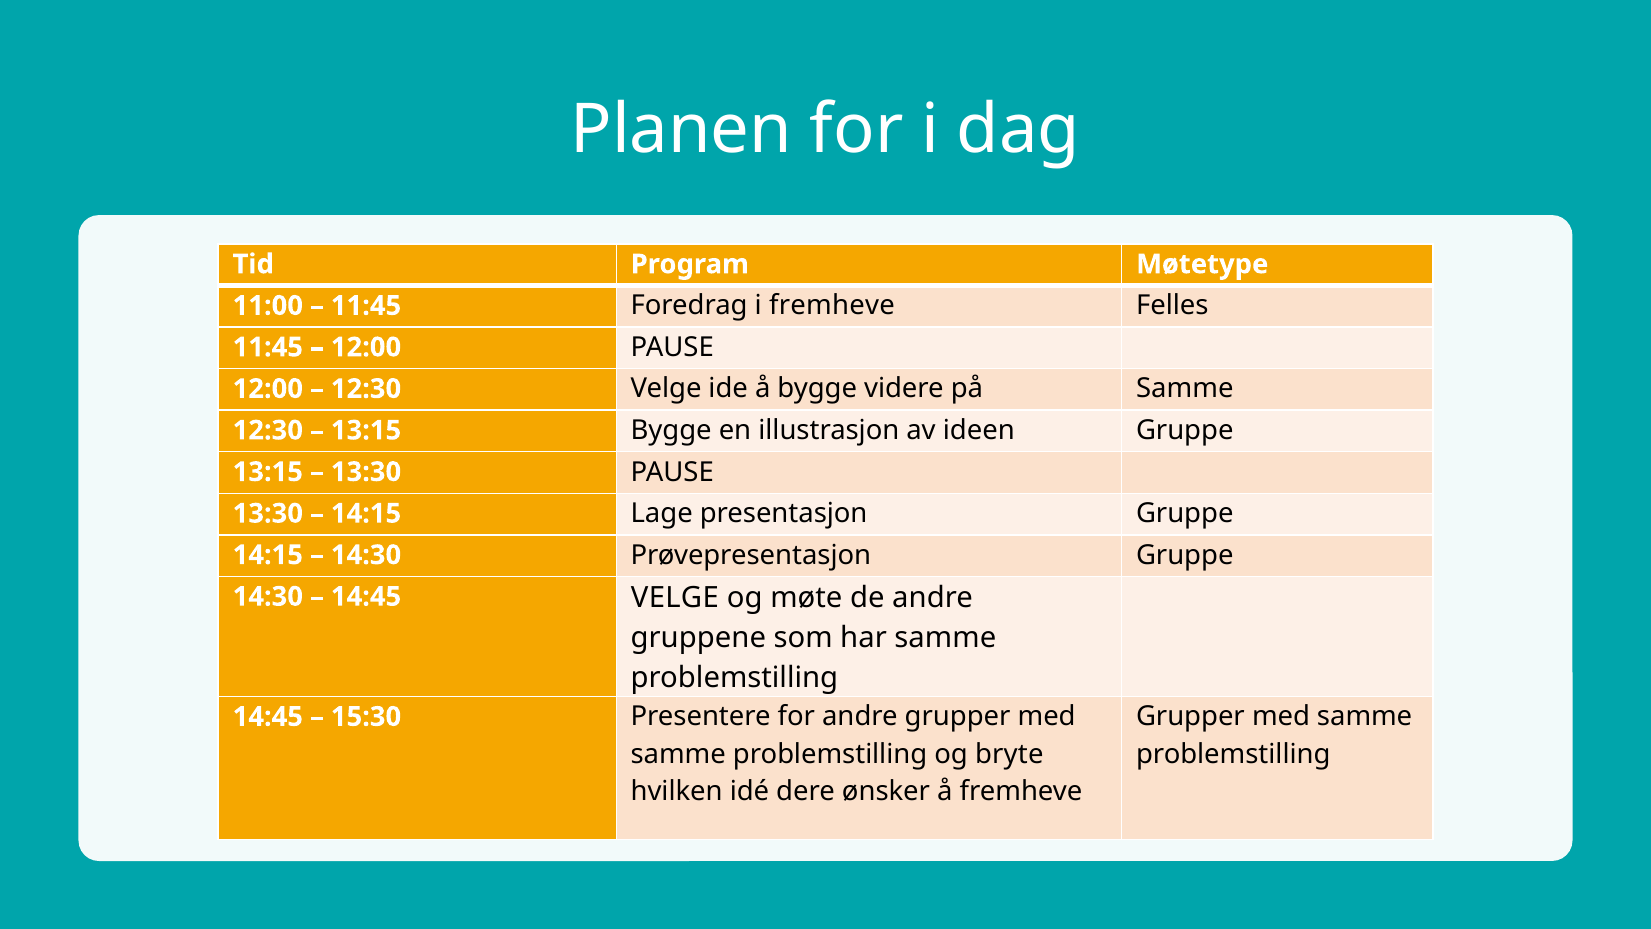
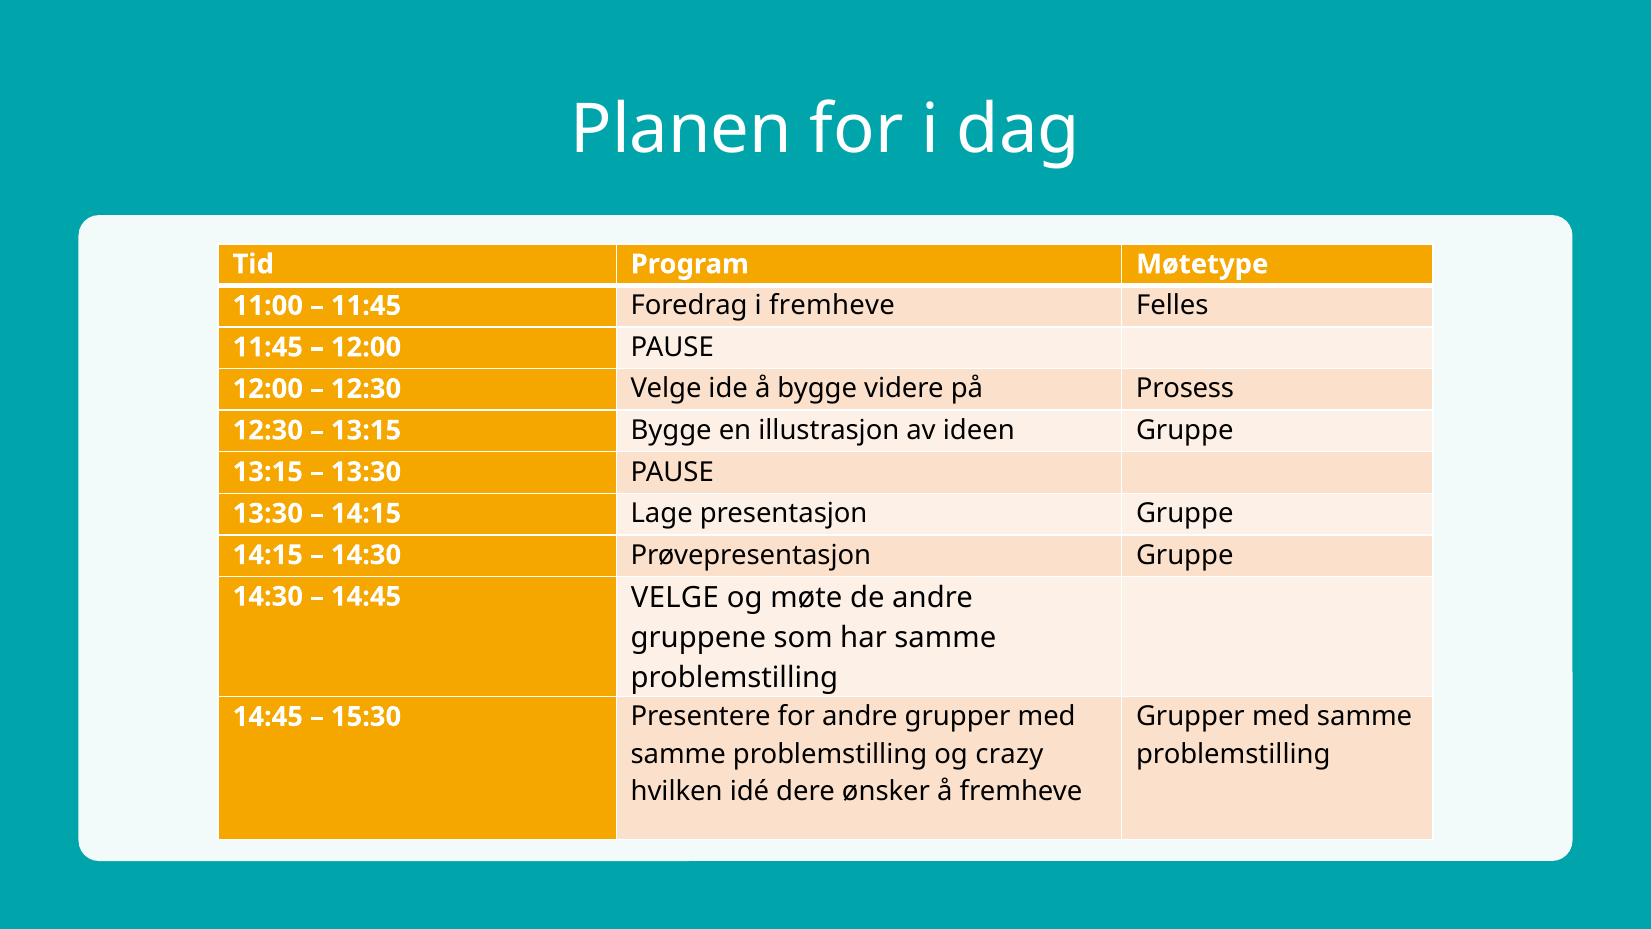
på Samme: Samme -> Prosess (1185, 389)
bryte: bryte -> crazy (1009, 754)
